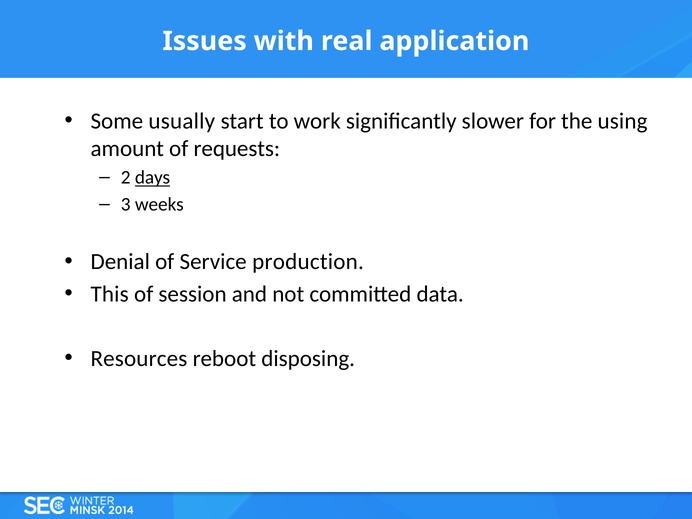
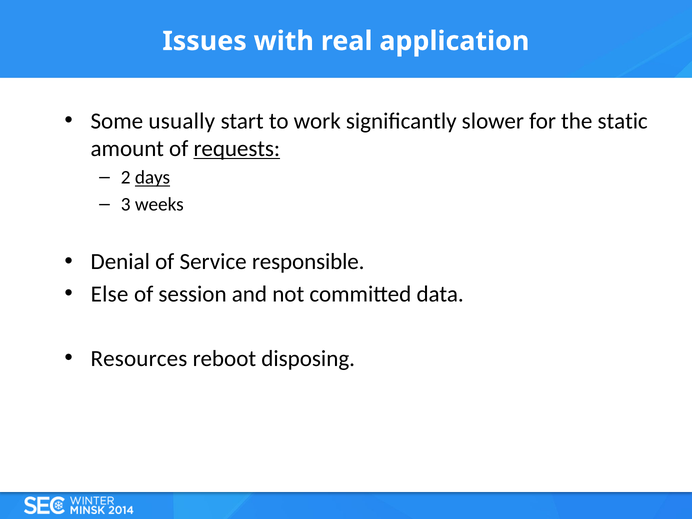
using: using -> static (623, 121)
requests underline: none -> present (237, 149)
production: production -> responsible (308, 262)
This: This -> Else (110, 294)
